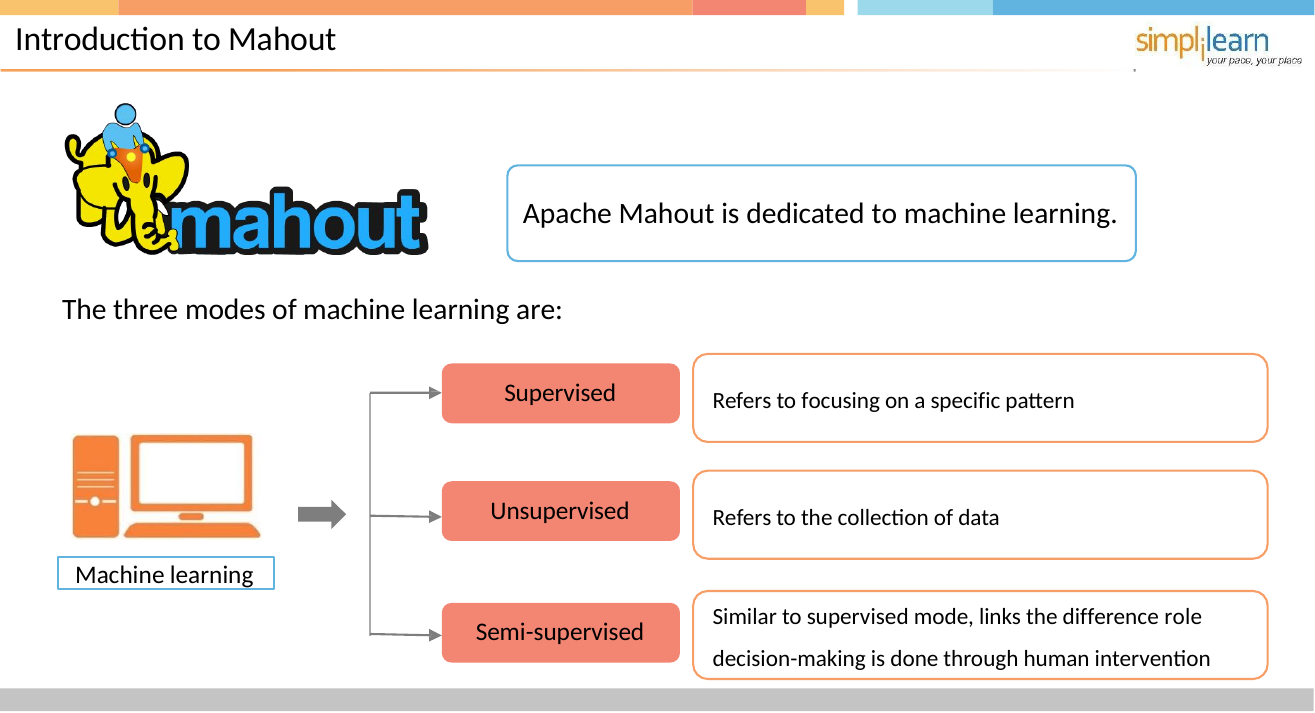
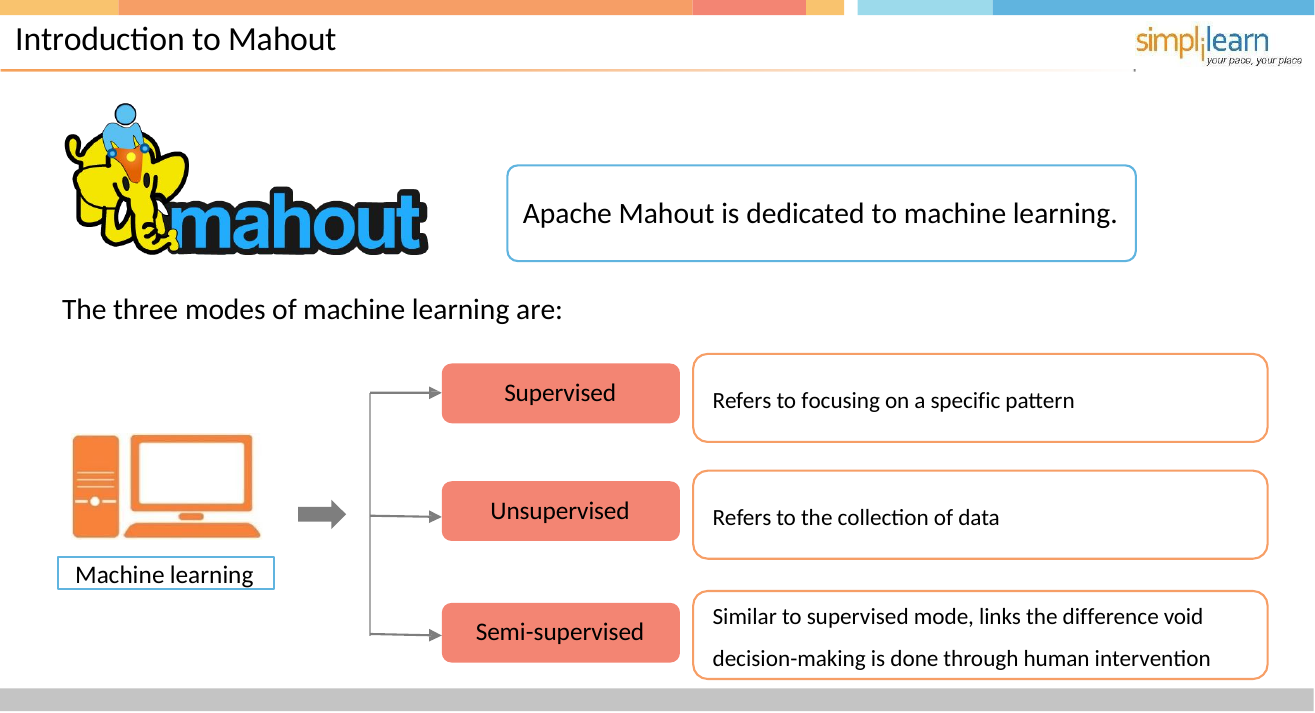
role: role -> void (1184, 618)
